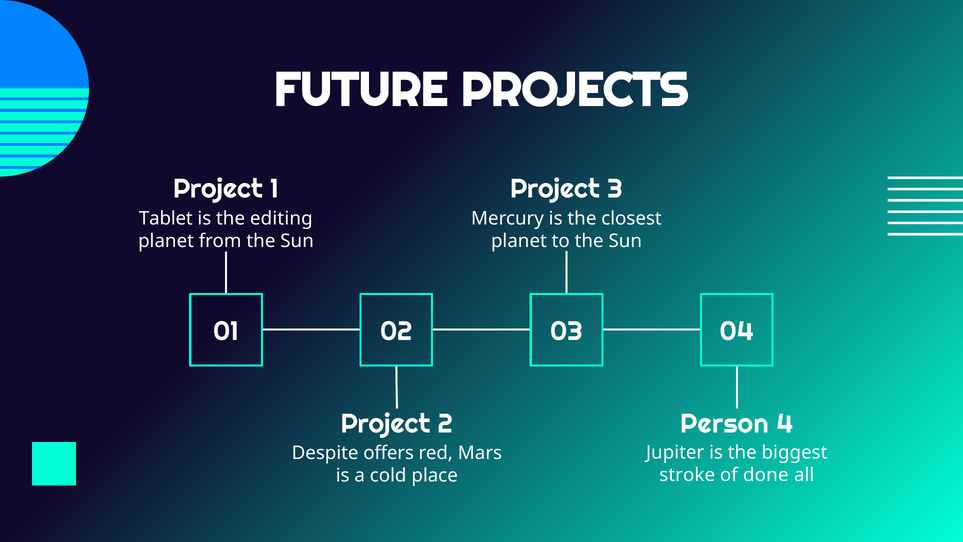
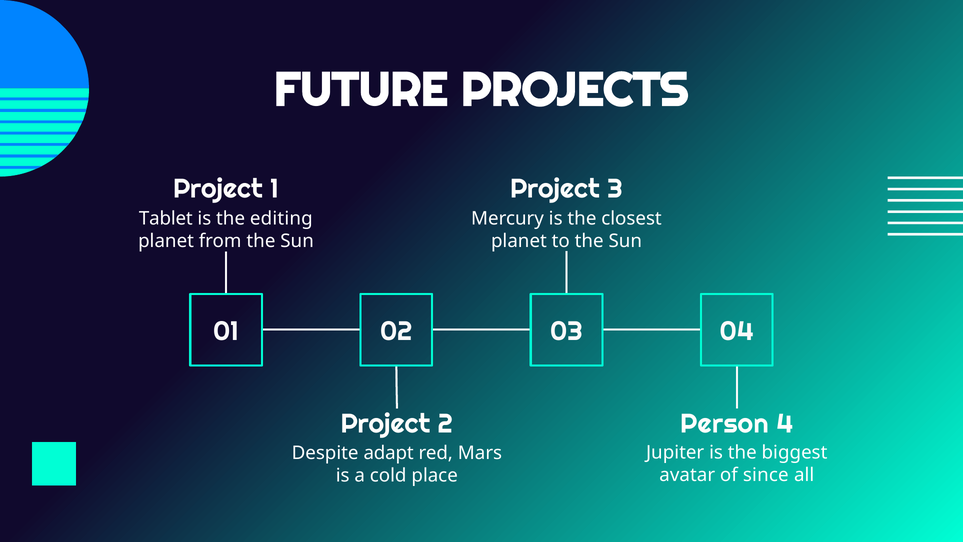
offers: offers -> adapt (389, 453)
stroke: stroke -> avatar (687, 475)
done: done -> since (766, 475)
